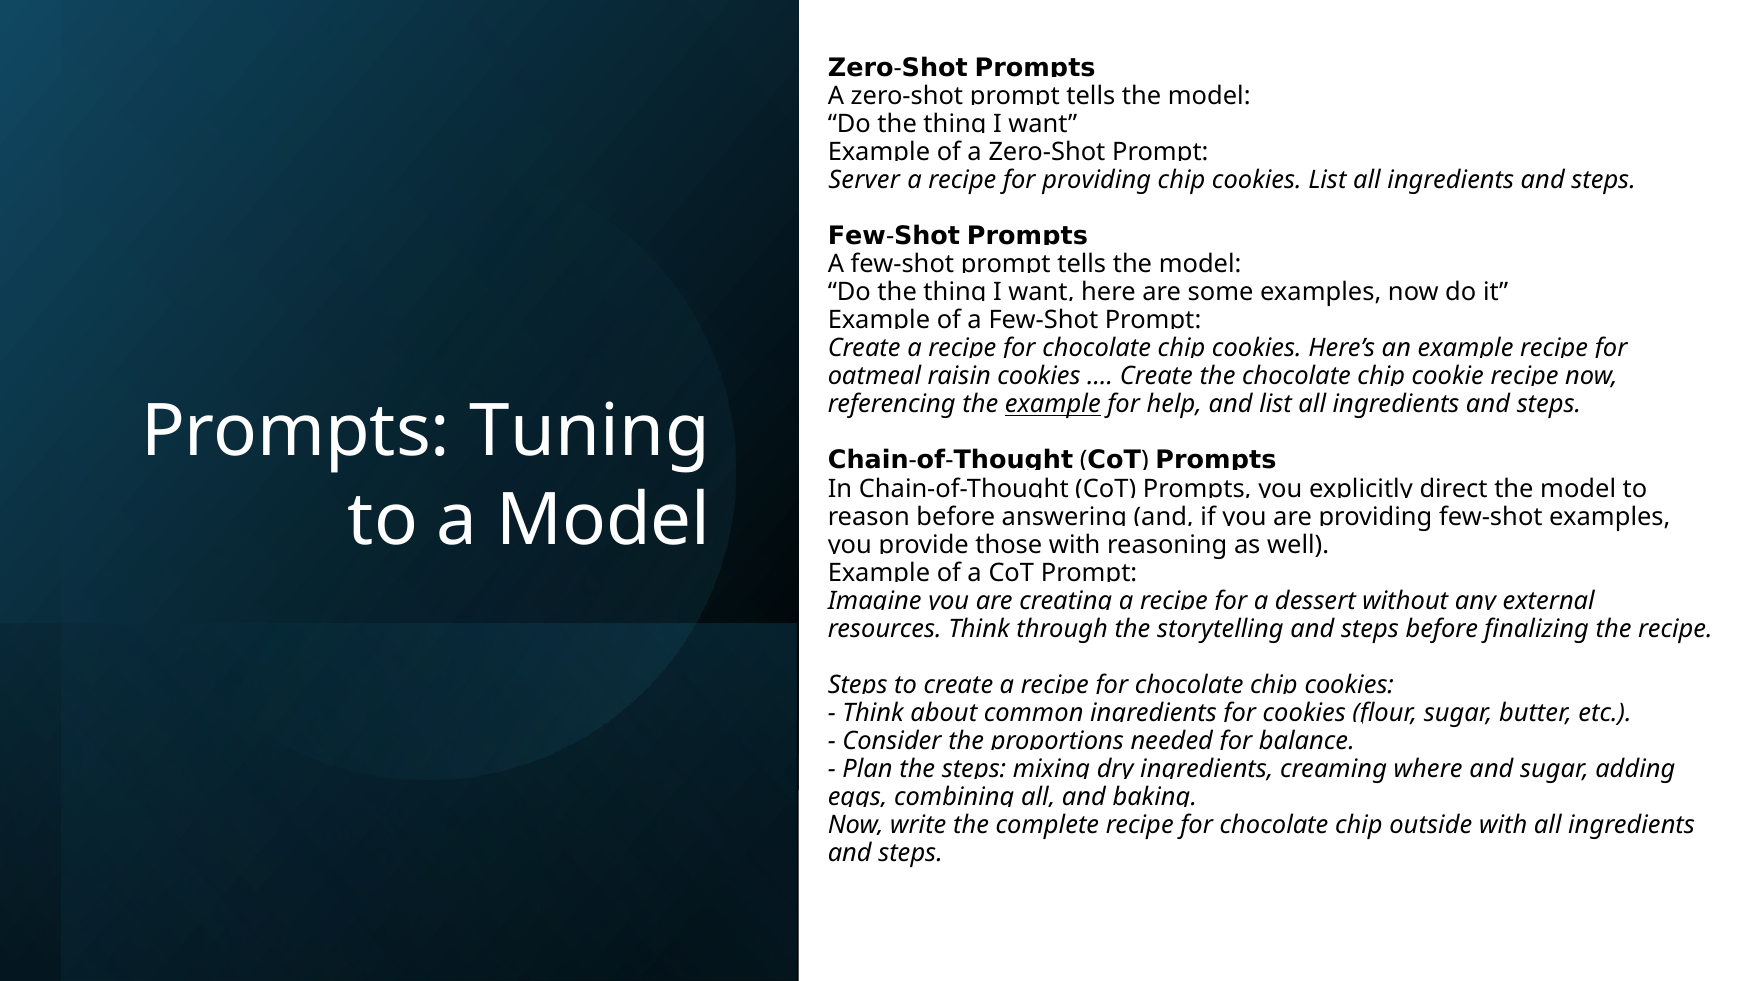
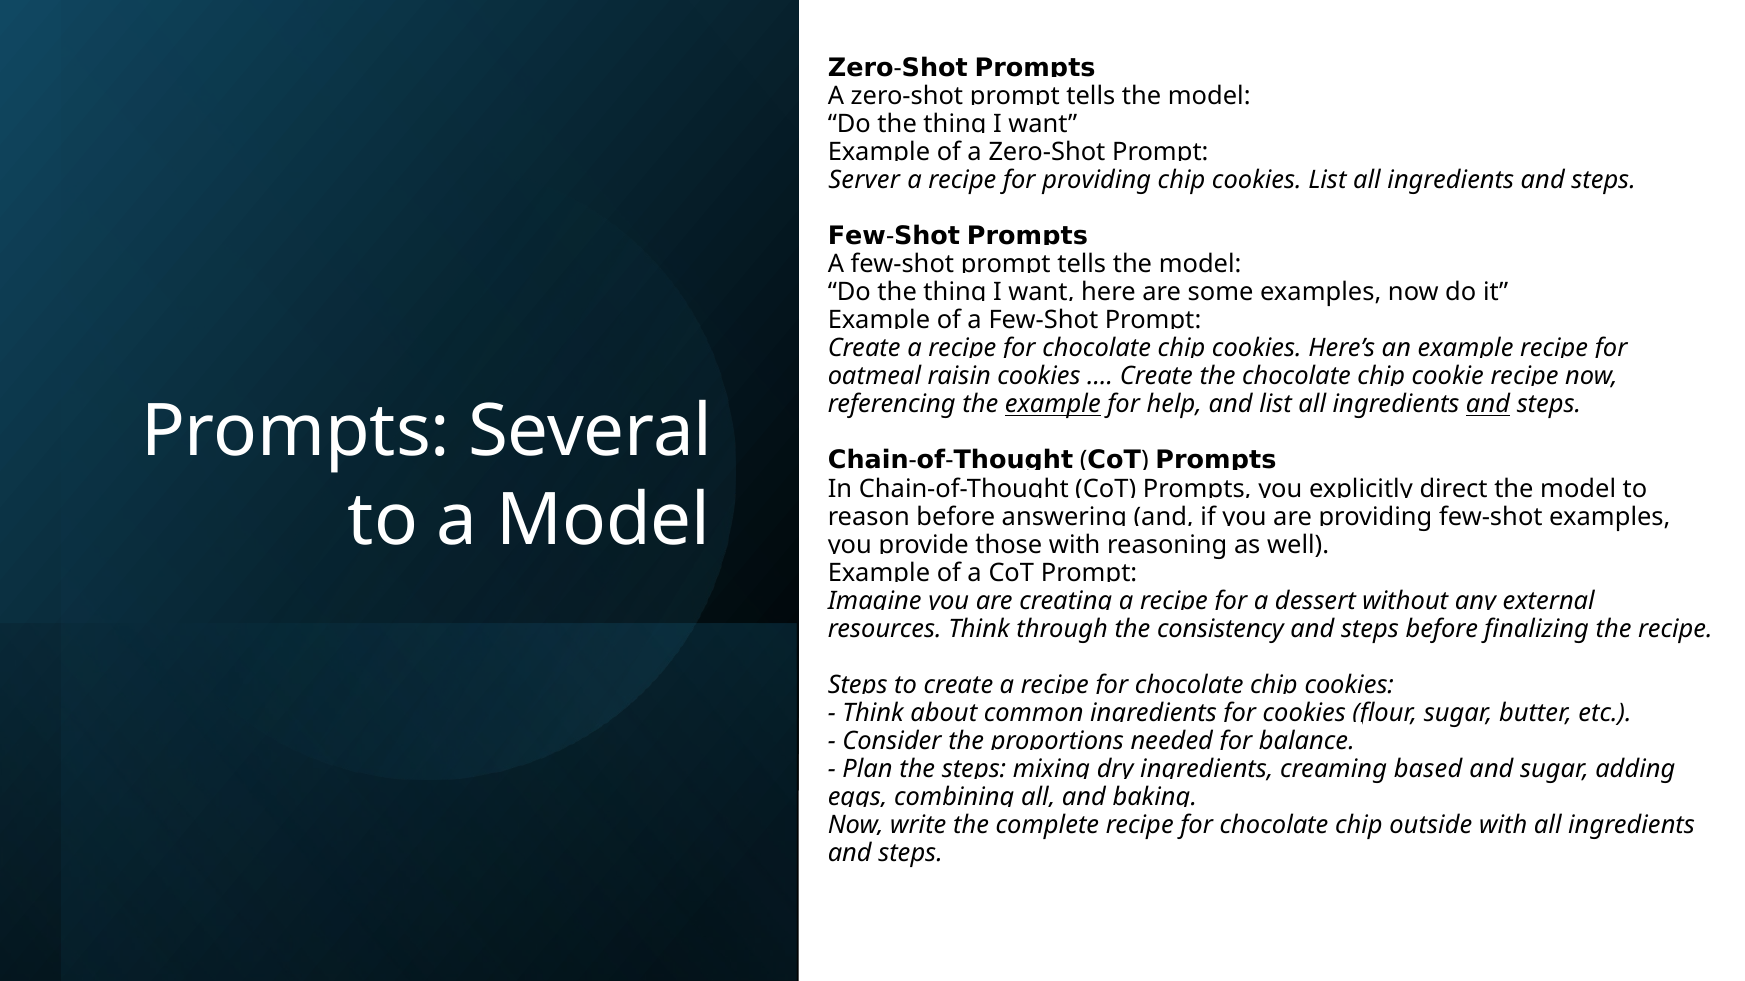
and underline: none -> present (1488, 405)
Tuning: Tuning -> Several (590, 431)
storytelling: storytelling -> consistency (1220, 629)
where: where -> based (1428, 770)
